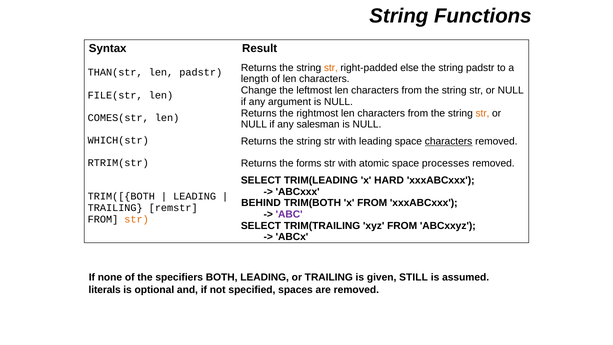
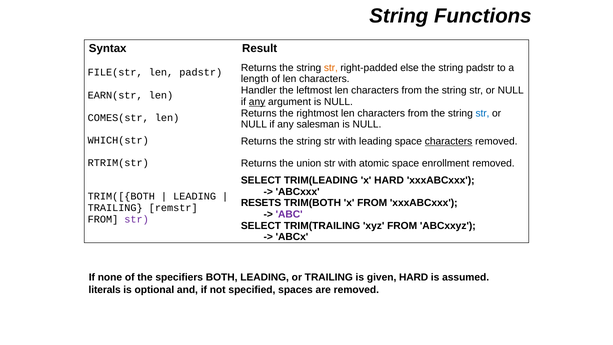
THAN(str: THAN(str -> FILE(str (115, 73)
Change: Change -> Handler (259, 90)
FILE(str: FILE(str -> EARN(str (115, 95)
any underline: none -> present (257, 102)
str colour: orange -> blue (483, 113)
forms: forms -> union (309, 163)
processes: processes -> enrollment (446, 163)
BEHIND: BEHIND -> RESETS (261, 203)
str colour: orange -> purple (137, 219)
given STILL: STILL -> HARD (414, 277)
